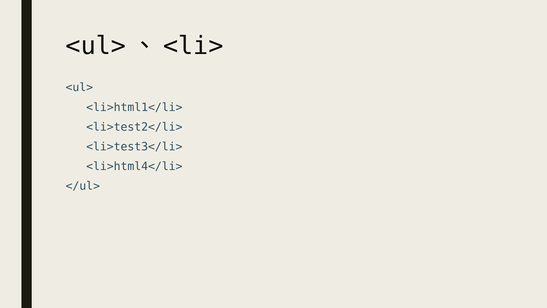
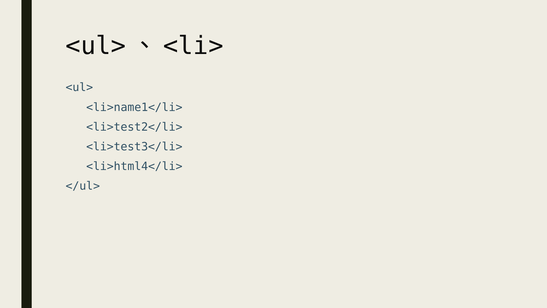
<li>html1</li>: <li>html1</li> -> <li>name1</li> (134, 107)
